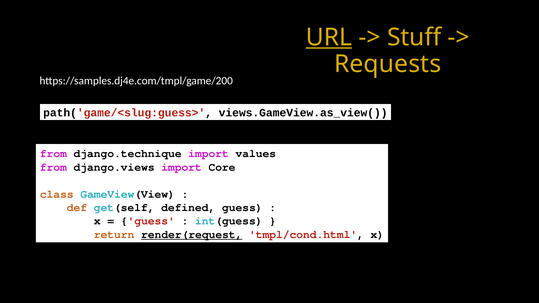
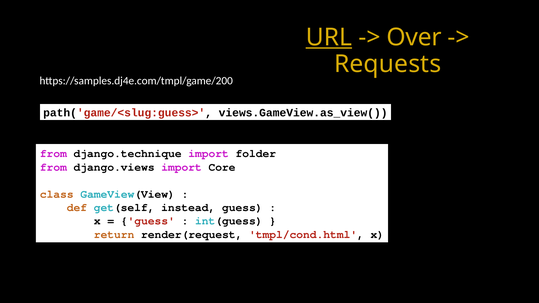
Stuff: Stuff -> Over (414, 37)
values: values -> folder (256, 154)
defined: defined -> instead (188, 208)
render(request underline: present -> none (192, 235)
